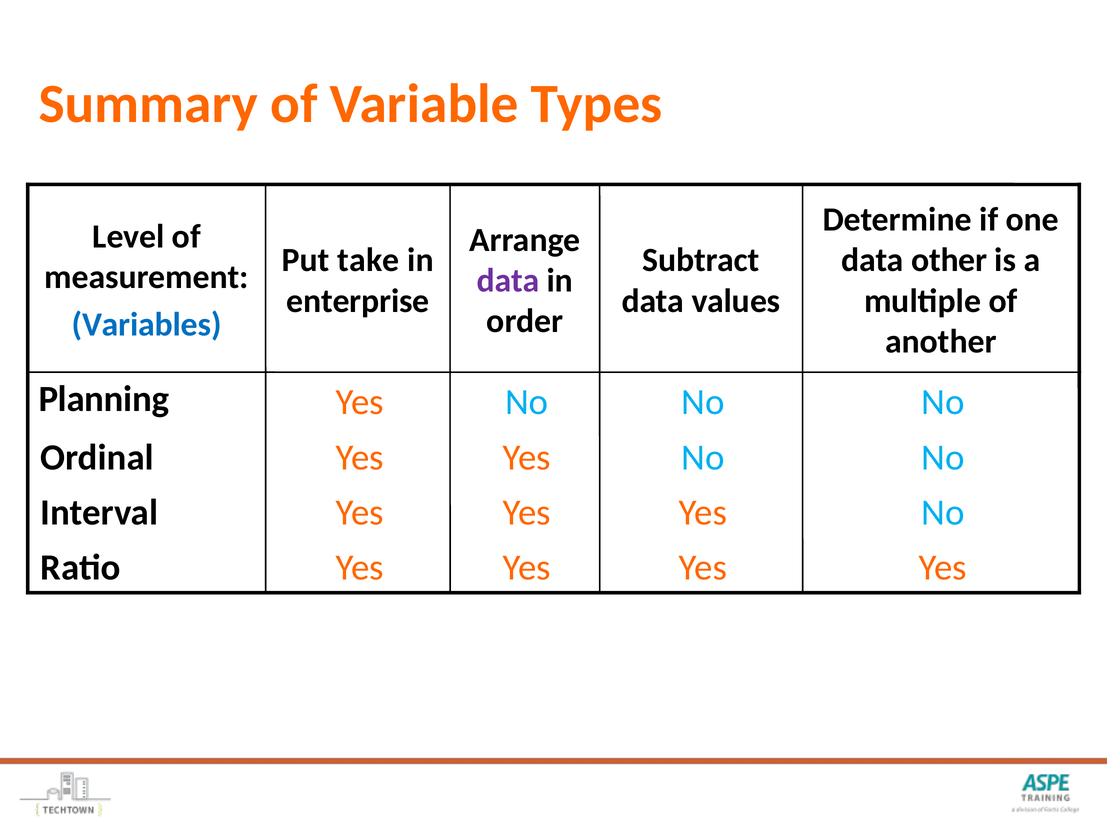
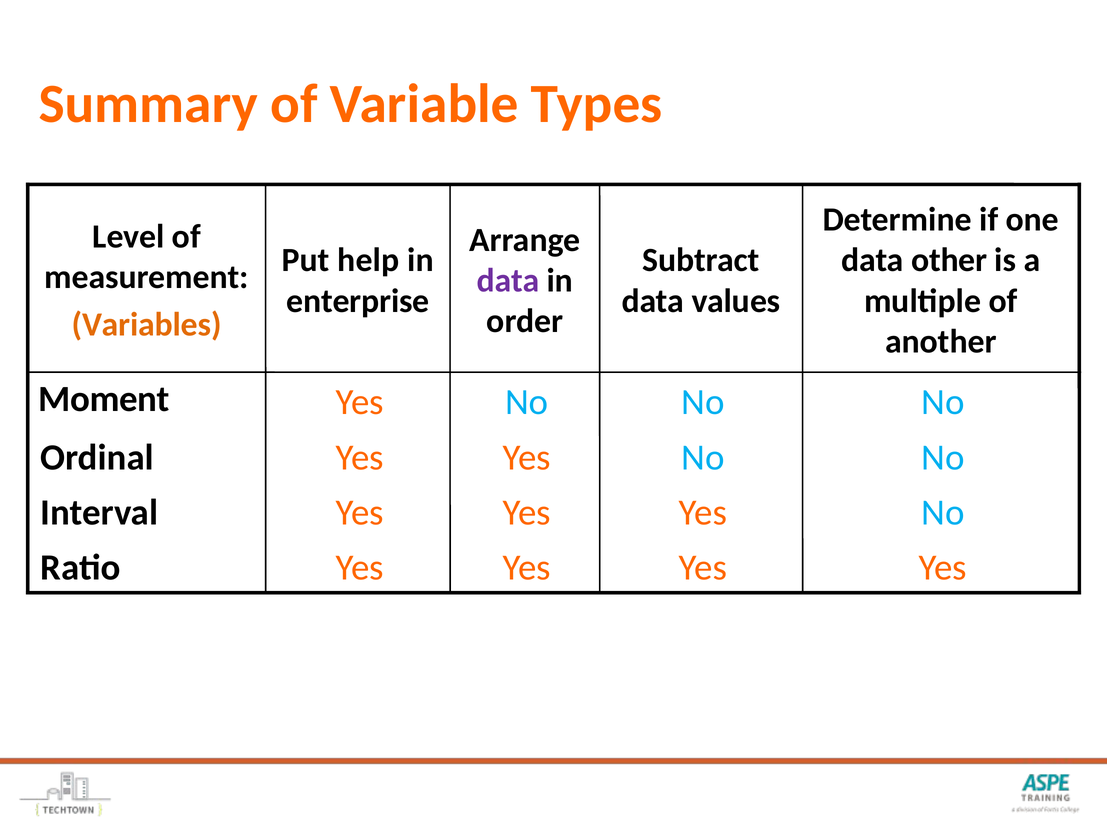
take: take -> help (368, 260)
Variables colour: blue -> orange (147, 325)
Planning: Planning -> Moment (104, 399)
